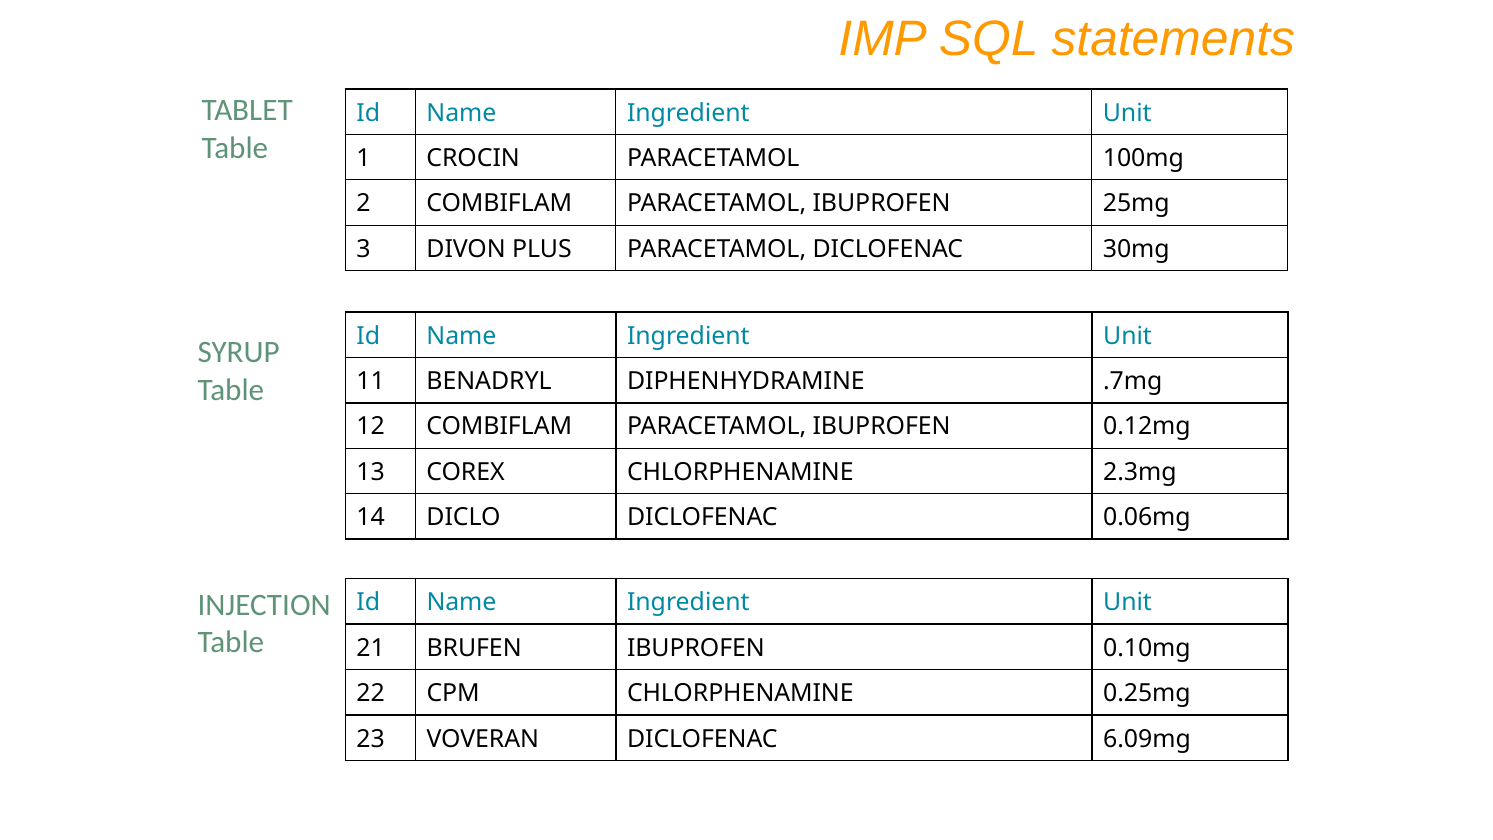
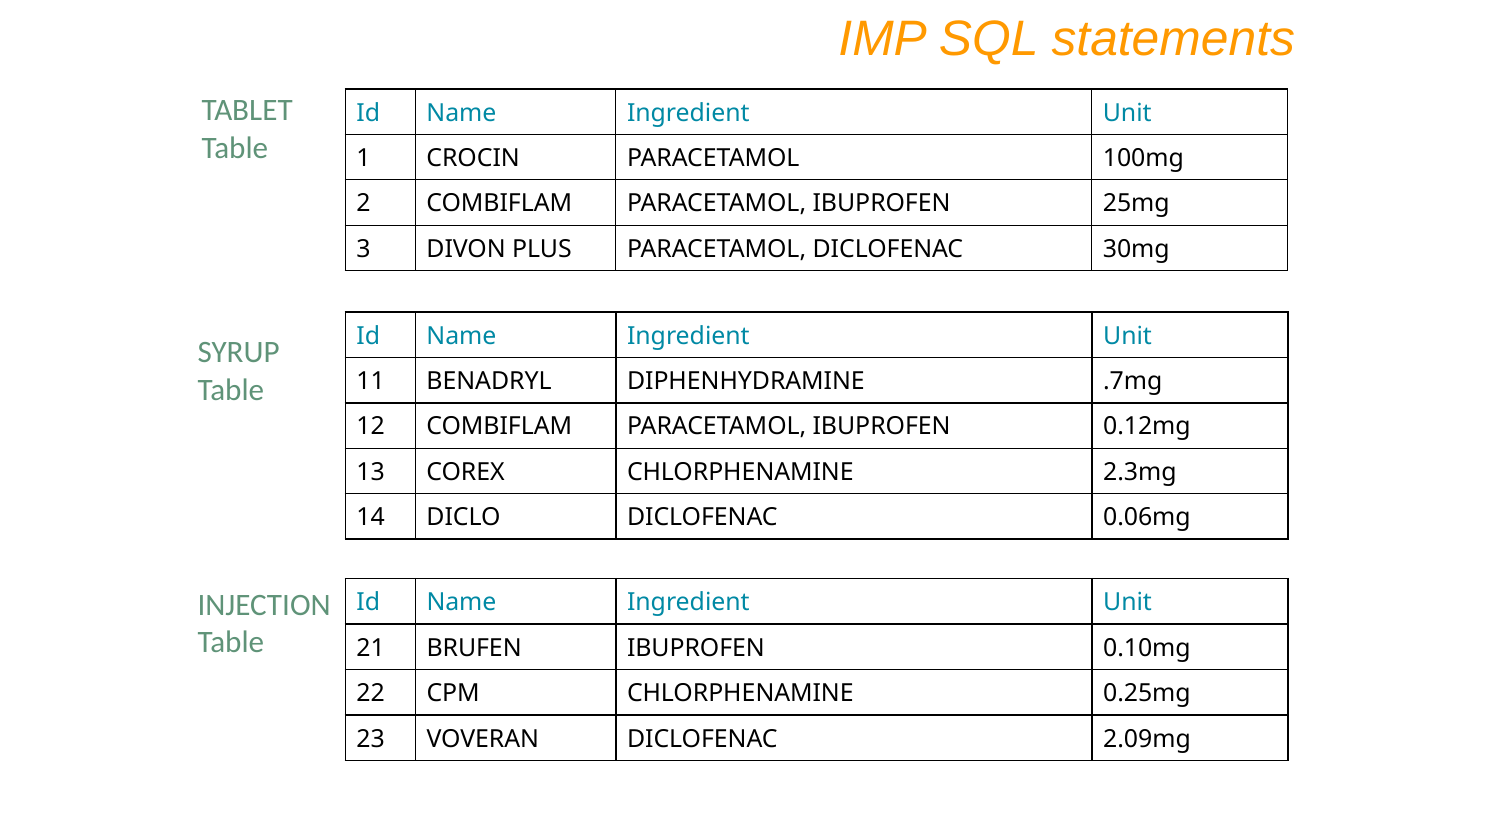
6.09mg: 6.09mg -> 2.09mg (1147, 739)
